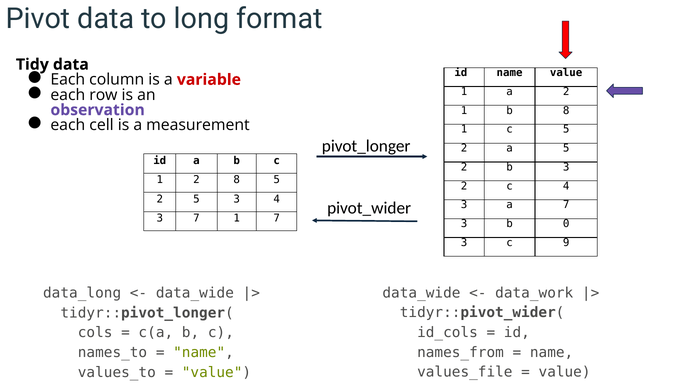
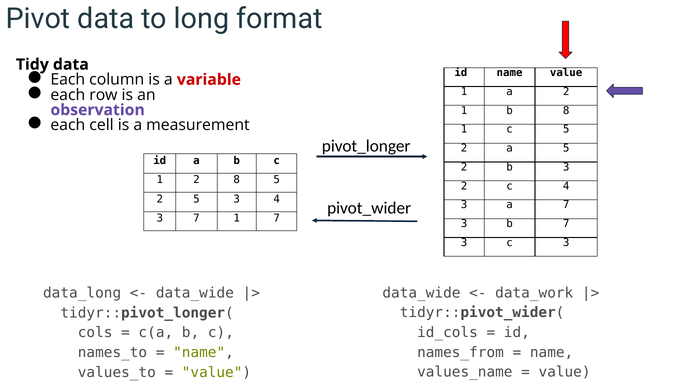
b 0: 0 -> 7 (566, 224)
c 9: 9 -> 3 (566, 243)
values_file: values_file -> values_name (465, 372)
